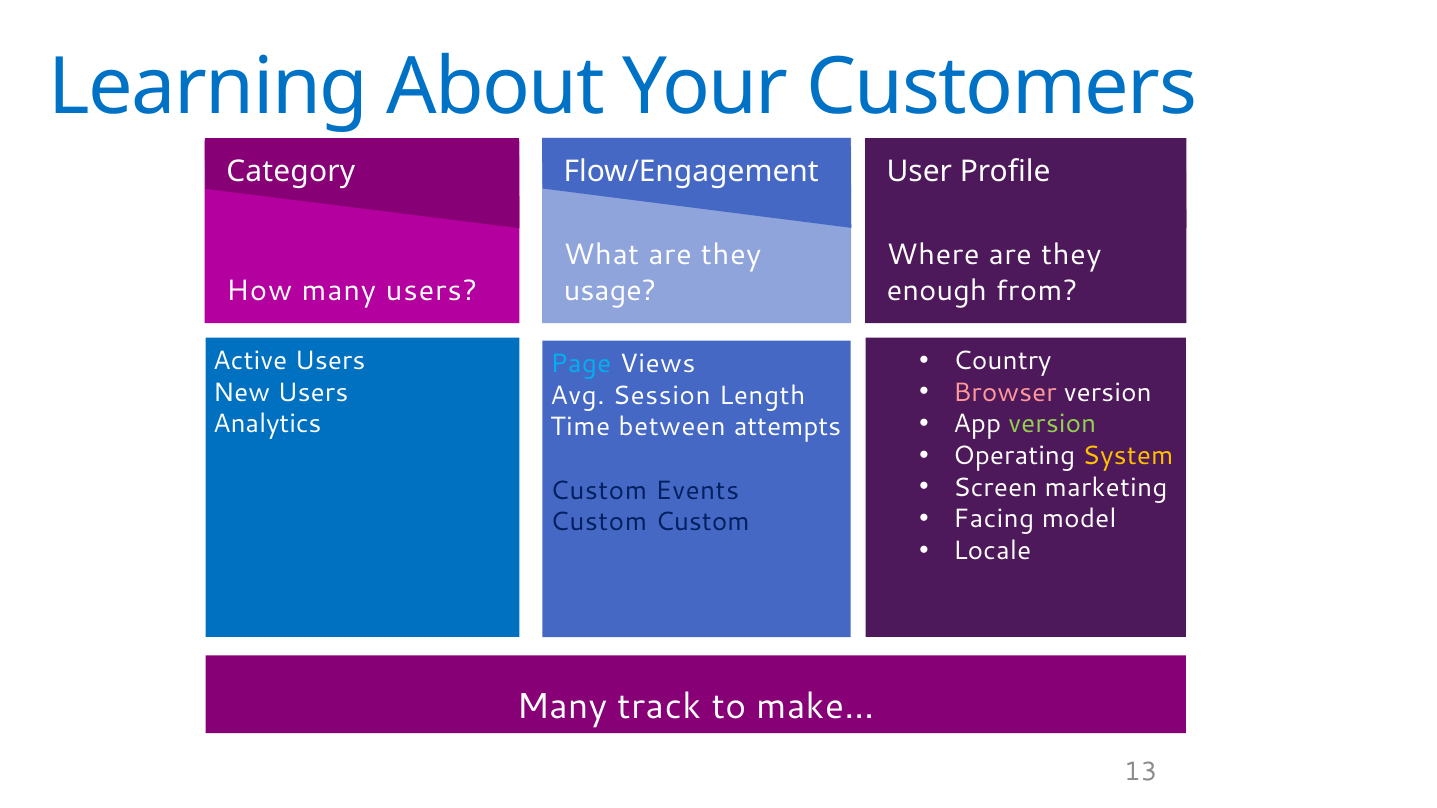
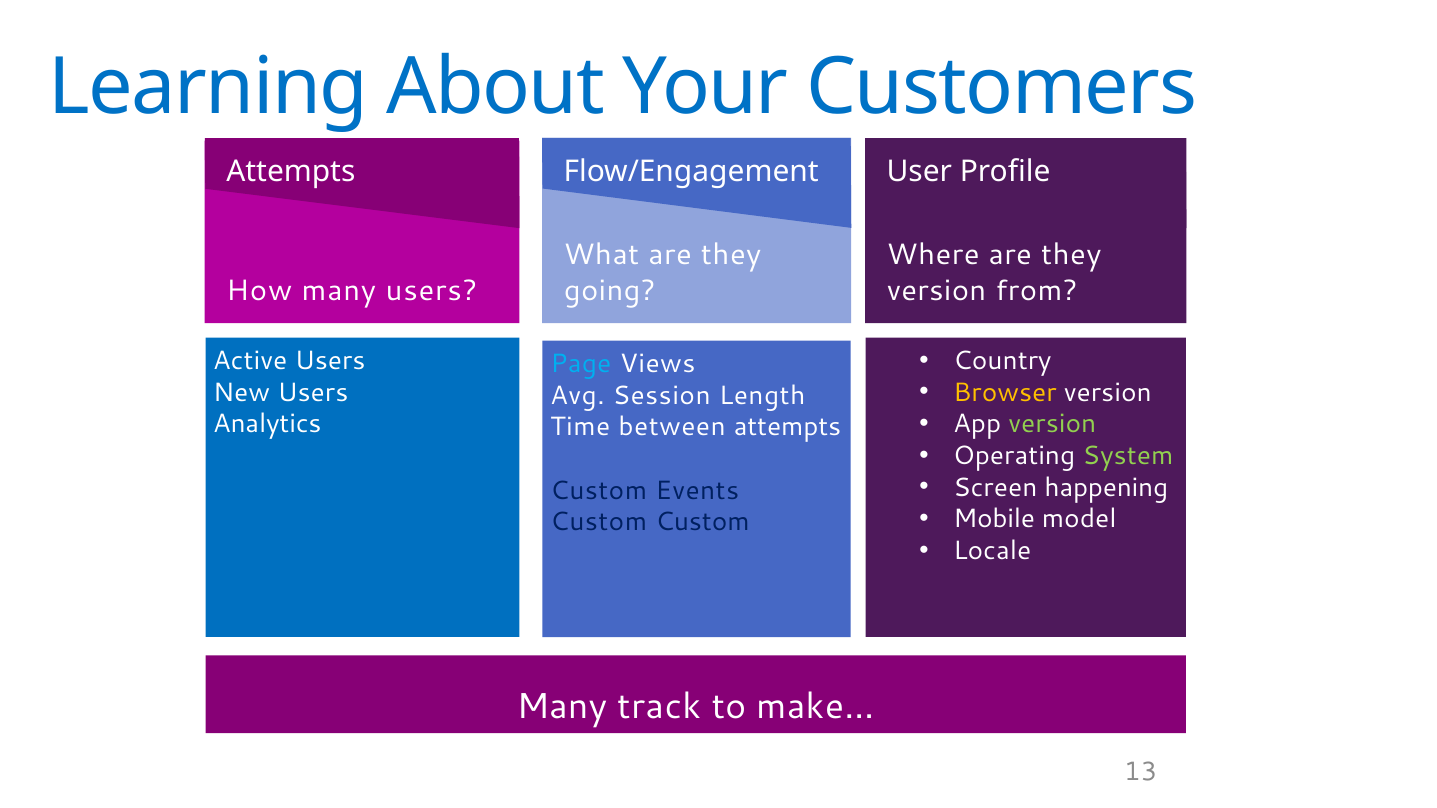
Category: Category -> Attempts (291, 171)
usage: usage -> going (610, 291)
enough: enough -> version (937, 291)
Browser colour: pink -> yellow (1005, 393)
System colour: yellow -> light green (1128, 456)
marketing: marketing -> happening (1106, 488)
Facing: Facing -> Mobile (994, 519)
